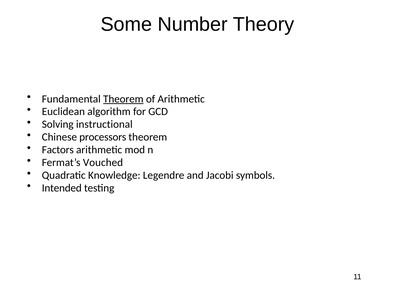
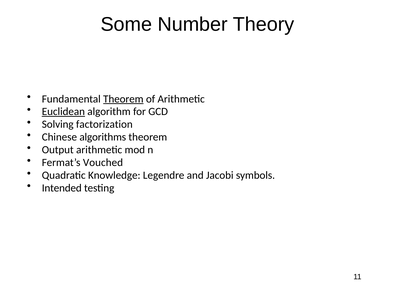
Euclidean underline: none -> present (63, 112)
instructional: instructional -> factorization (104, 124)
processors: processors -> algorithms (103, 137)
Factors: Factors -> Output (58, 150)
